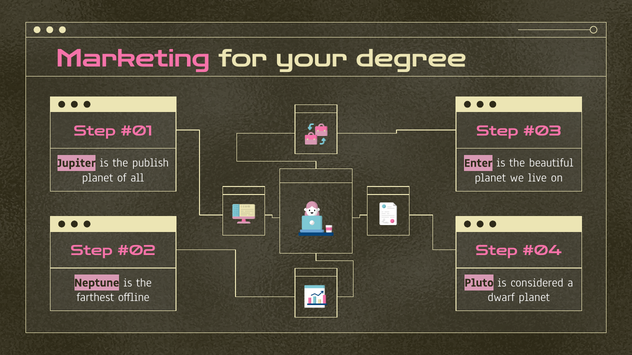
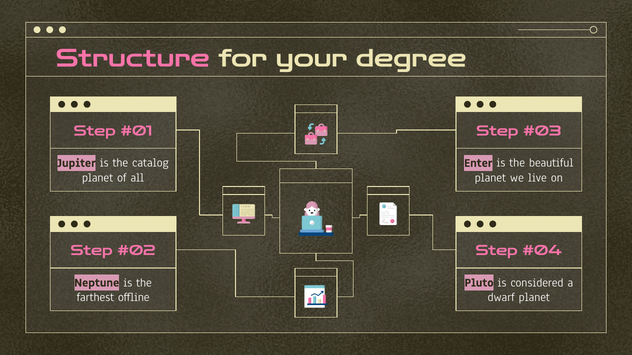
Marketing: Marketing -> Structure (133, 59)
publish: publish -> catalog (150, 163)
